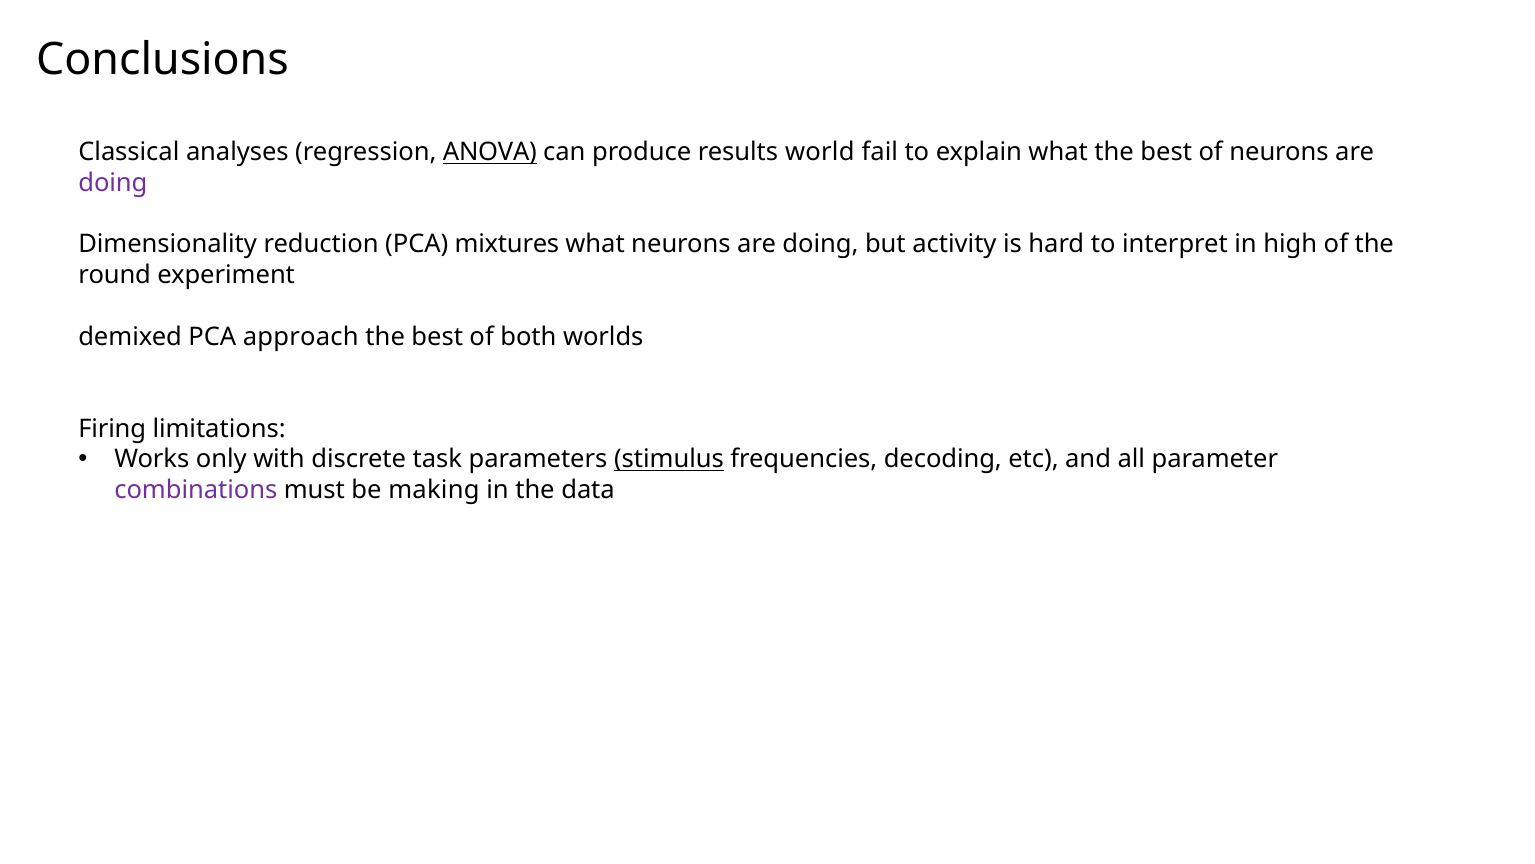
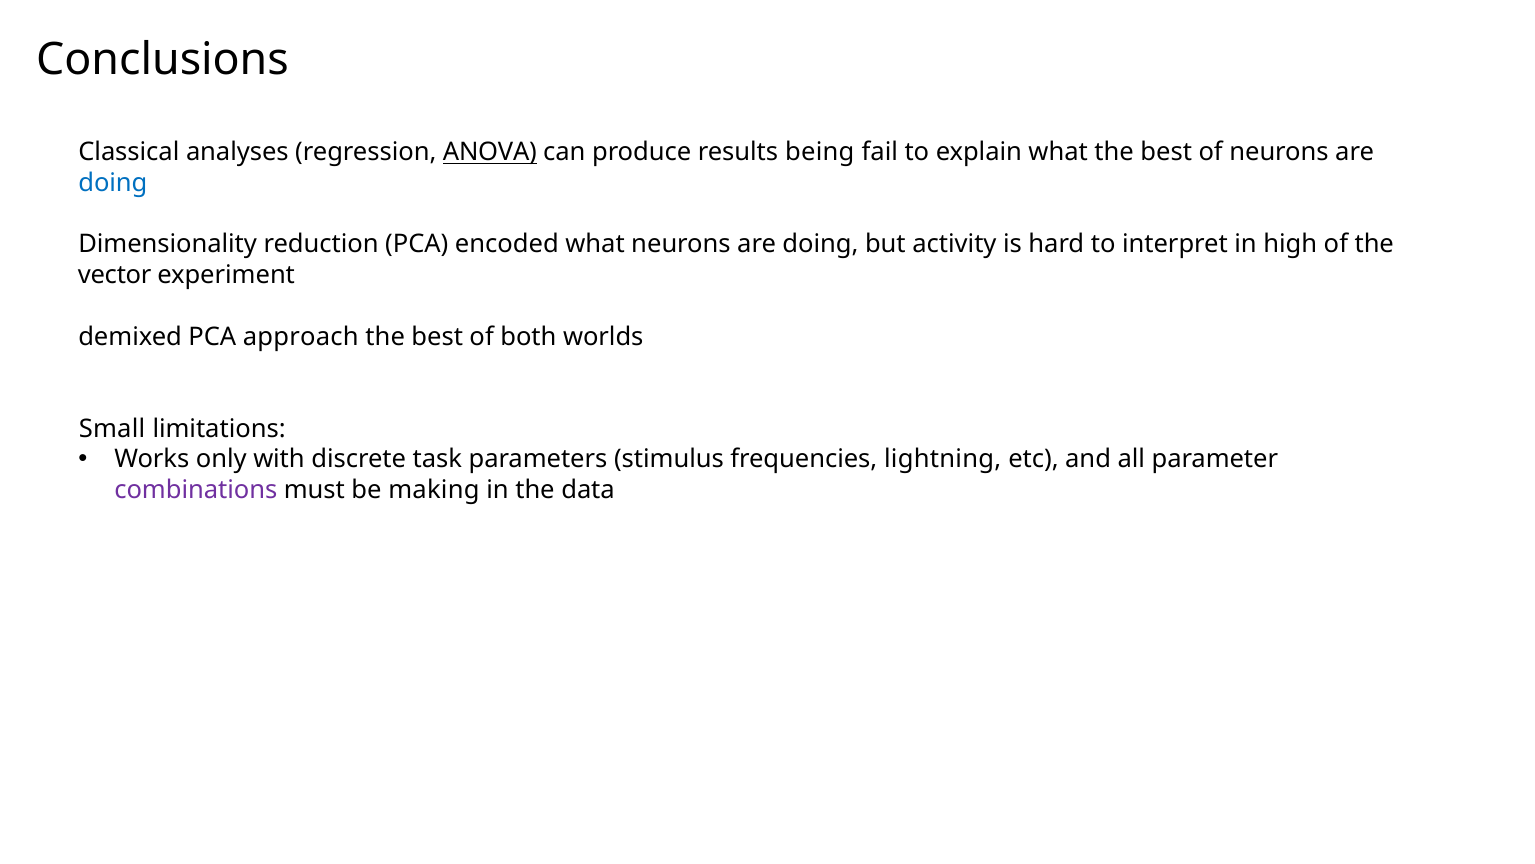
world: world -> being (820, 152)
doing colour: purple -> blue (113, 183)
mixtures: mixtures -> encoded (507, 244)
round: round -> vector (115, 275)
Firing: Firing -> Small (112, 428)
stimulus underline: present -> none (669, 459)
decoding: decoding -> lightning (943, 459)
